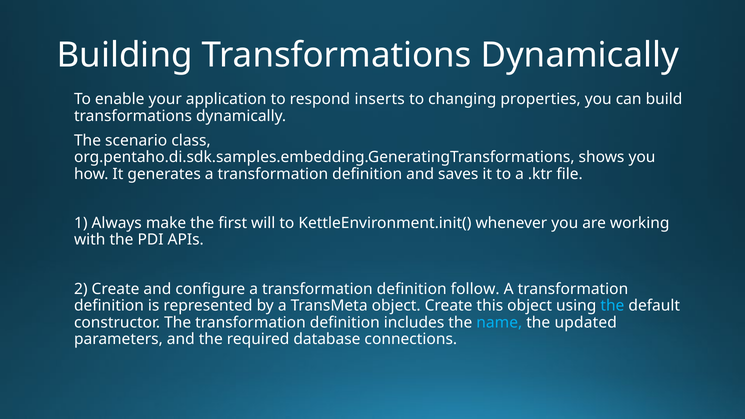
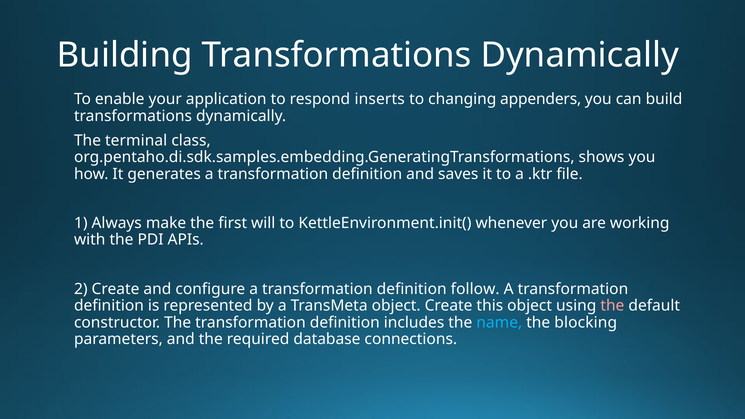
properties: properties -> appenders (541, 99)
scenario: scenario -> terminal (136, 141)
the colour: light blue -> pink (612, 306)
updated: updated -> blocking (586, 322)
